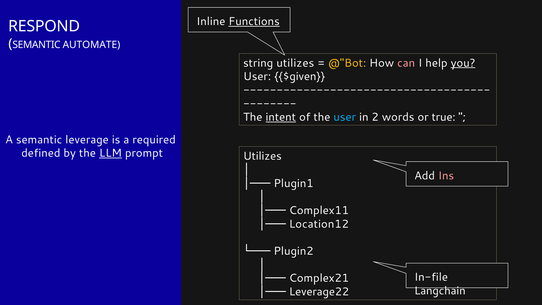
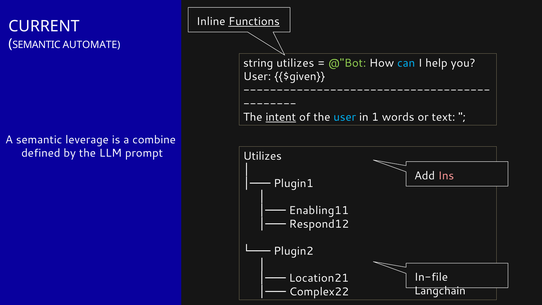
RESPOND: RESPOND -> CURRENT (44, 26)
@"Bot colour: yellow -> light green (347, 63)
can colour: pink -> light blue (406, 63)
you underline: present -> none (463, 63)
2: 2 -> 1 (375, 117)
true: true -> text (444, 117)
required: required -> combine (154, 140)
LLM underline: present -> none (110, 153)
Complex11: Complex11 -> Enabling11 (319, 210)
Location12: Location12 -> Respond12 (319, 224)
Complex21: Complex21 -> Location21 (319, 278)
Leverage22: Leverage22 -> Complex22 (319, 292)
